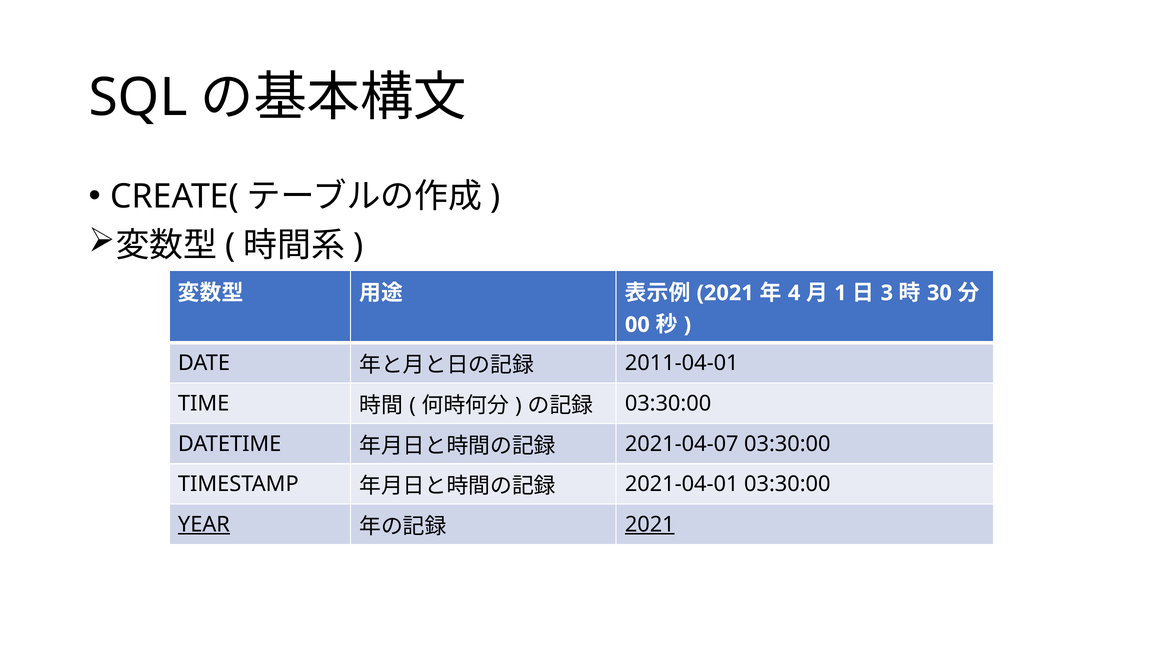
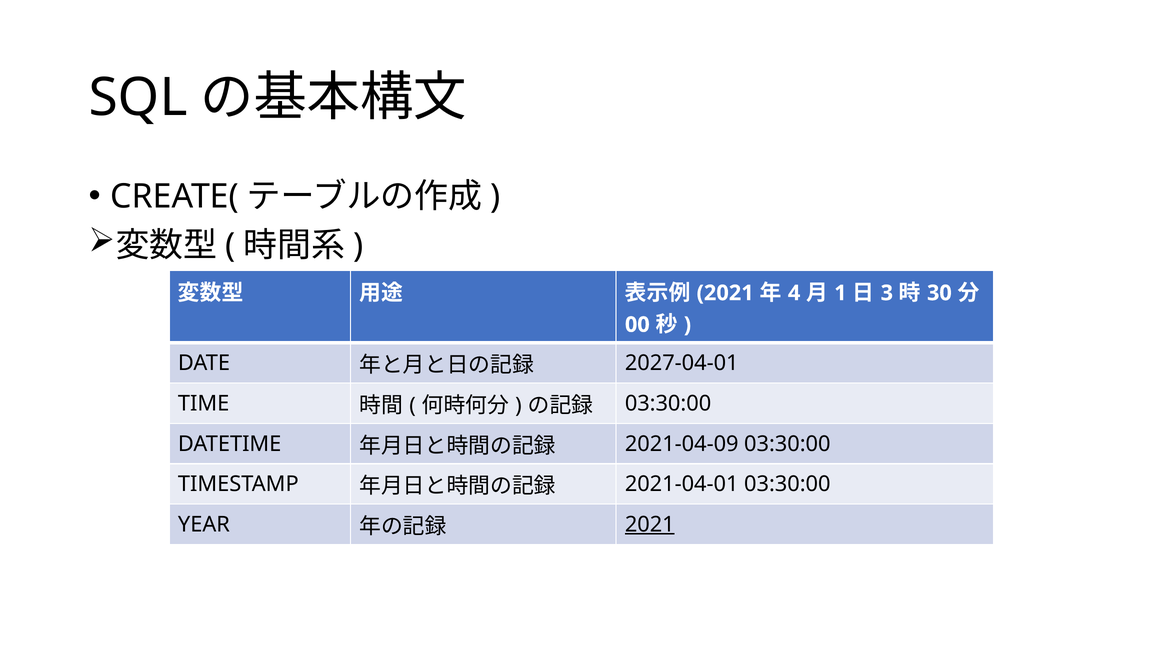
2011-04-01: 2011-04-01 -> 2027-04-01 (682, 363)
2021-04-07: 2021-04-07 -> 2021-04-09 (682, 444)
YEAR underline: present -> none (204, 525)
